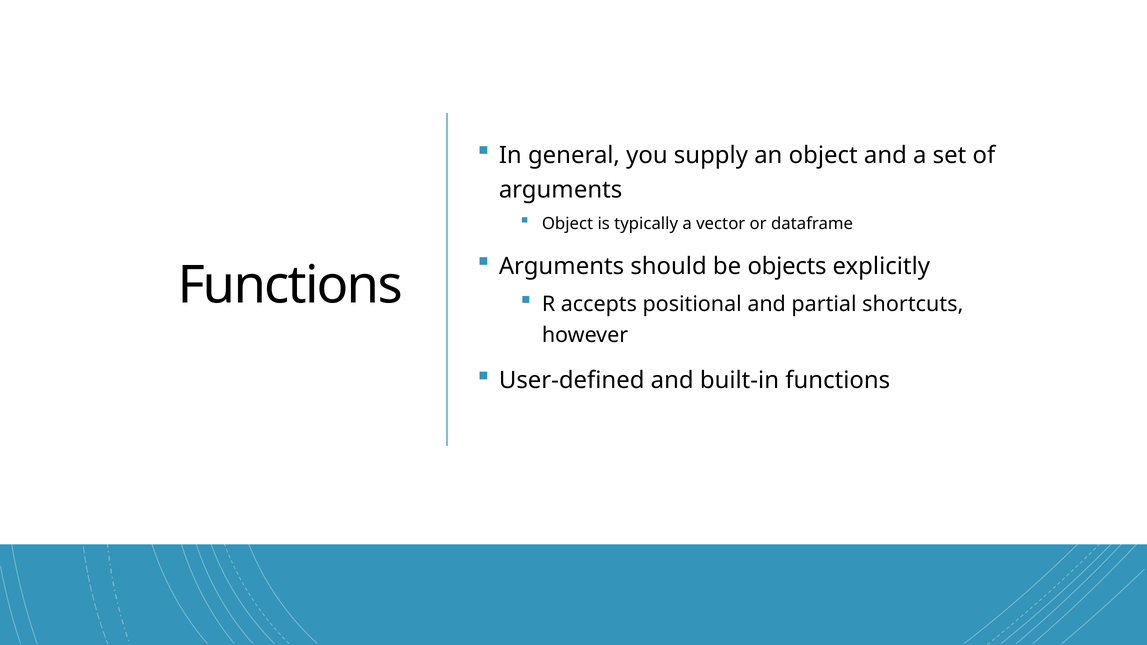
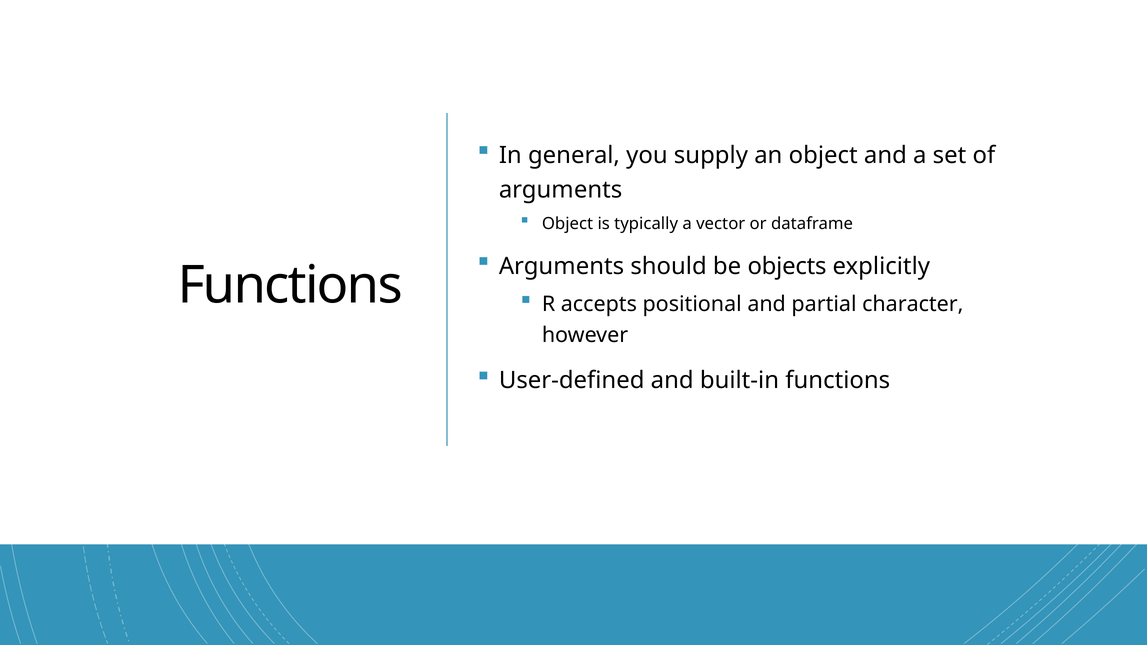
shortcuts: shortcuts -> character (913, 304)
